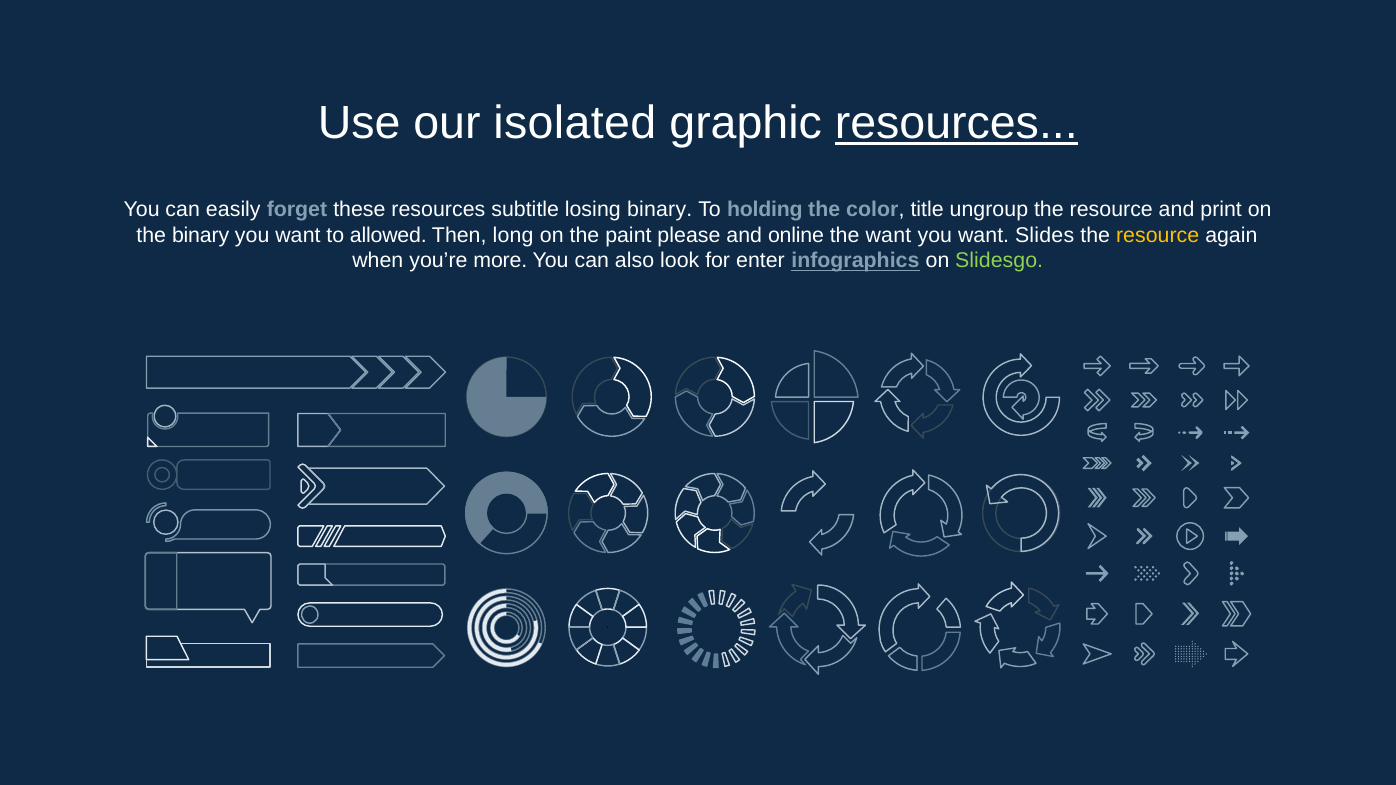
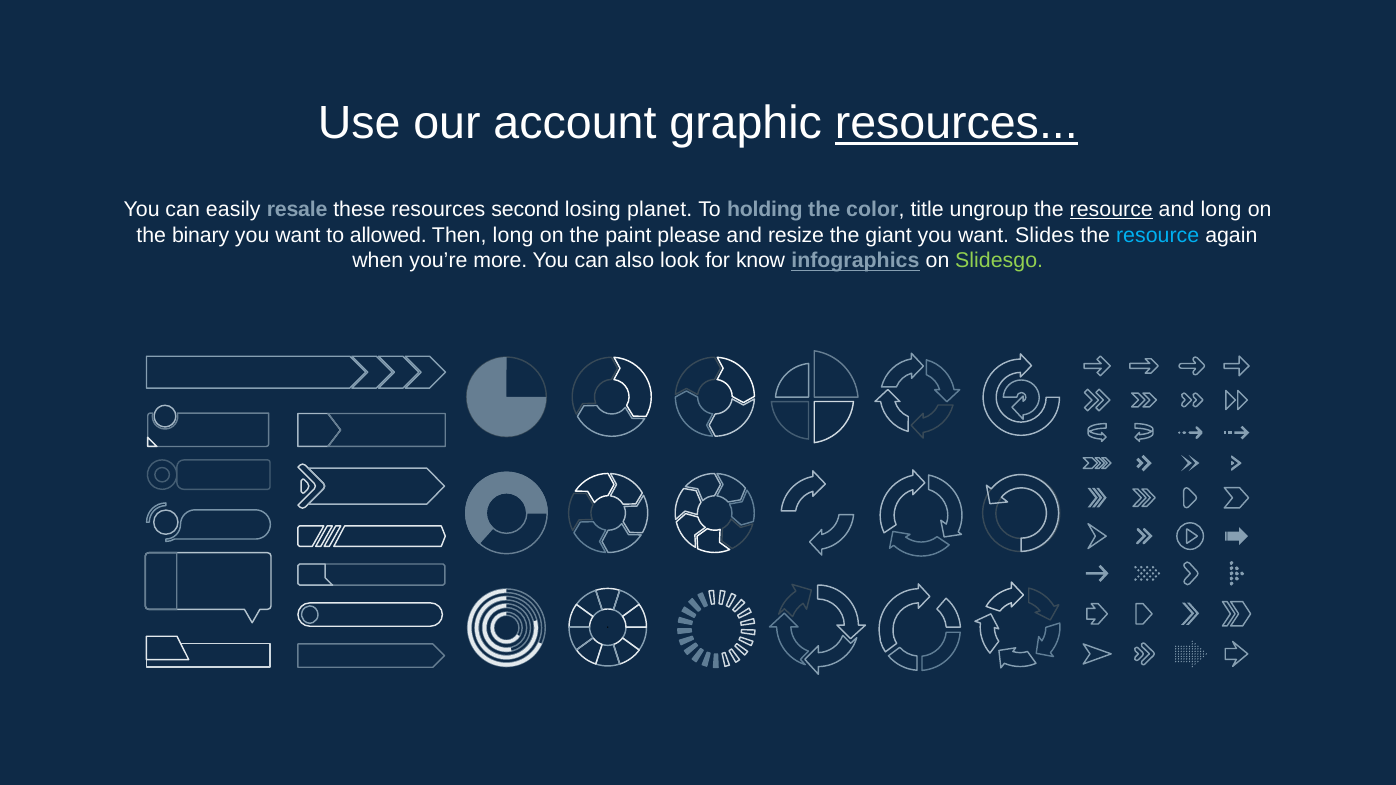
isolated: isolated -> account (575, 123)
forget: forget -> resale (297, 210)
subtitle: subtitle -> second (525, 210)
losing binary: binary -> planet (660, 210)
resource underline: none -> present (1111, 210)
and print: print -> long (1221, 210)
online: online -> resize (796, 235)
the want: want -> giant (889, 235)
resource colour: yellow -> light blue (1158, 235)
enter: enter -> know (761, 261)
